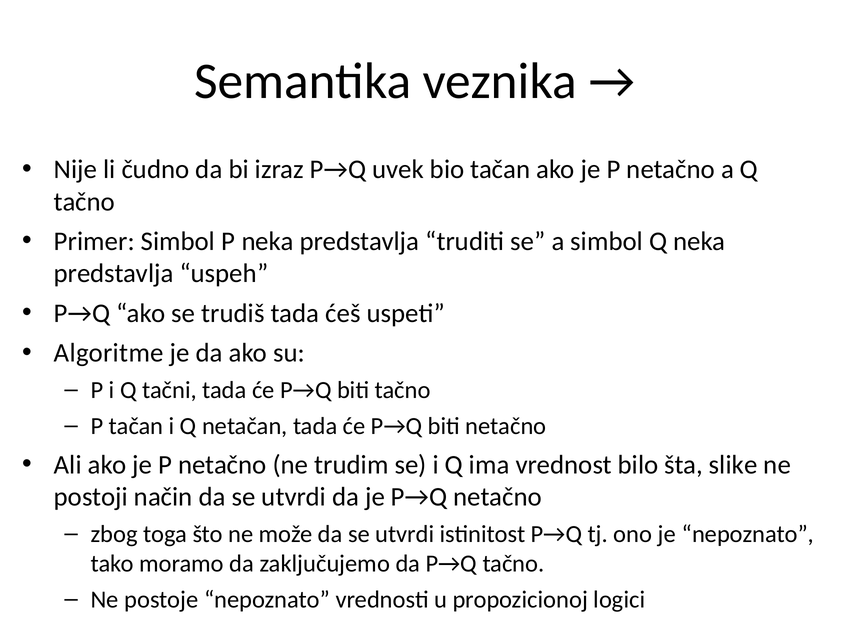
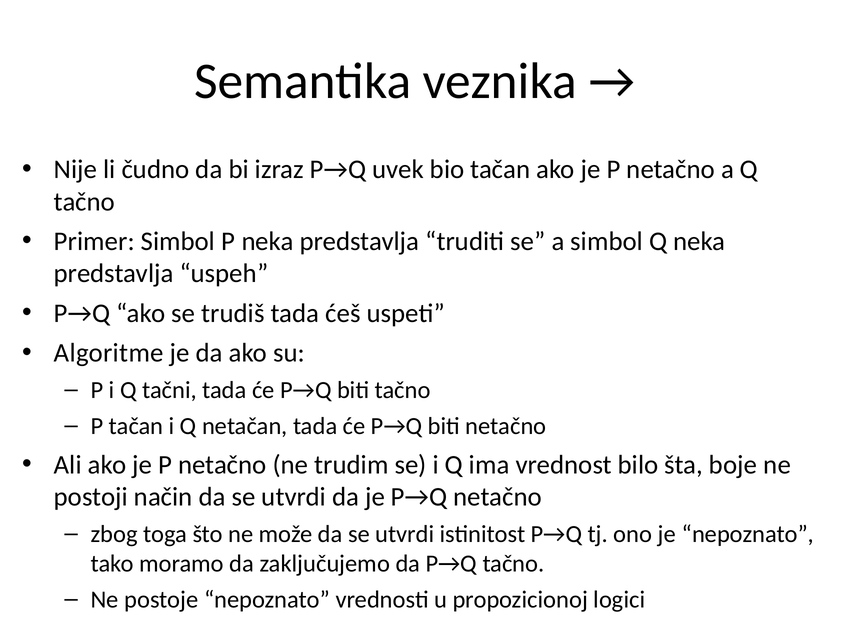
slike: slike -> boje (733, 465)
